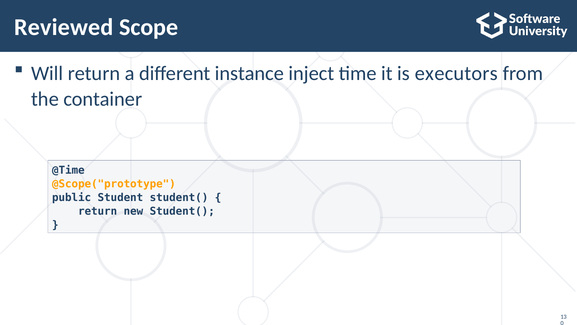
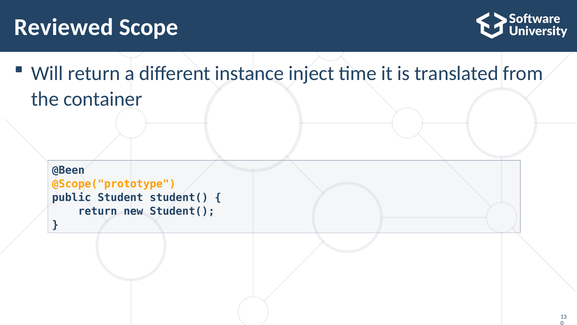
executors: executors -> translated (456, 73)
@Time: @Time -> @Been (68, 170)
